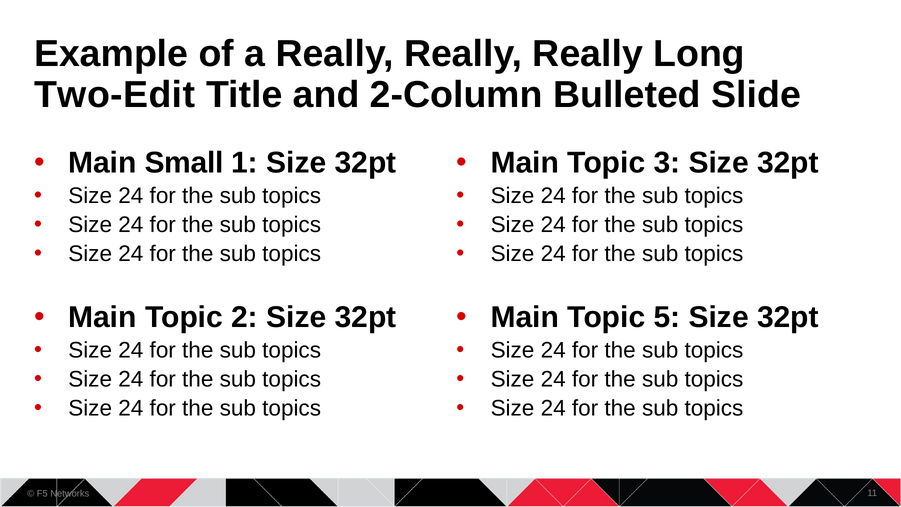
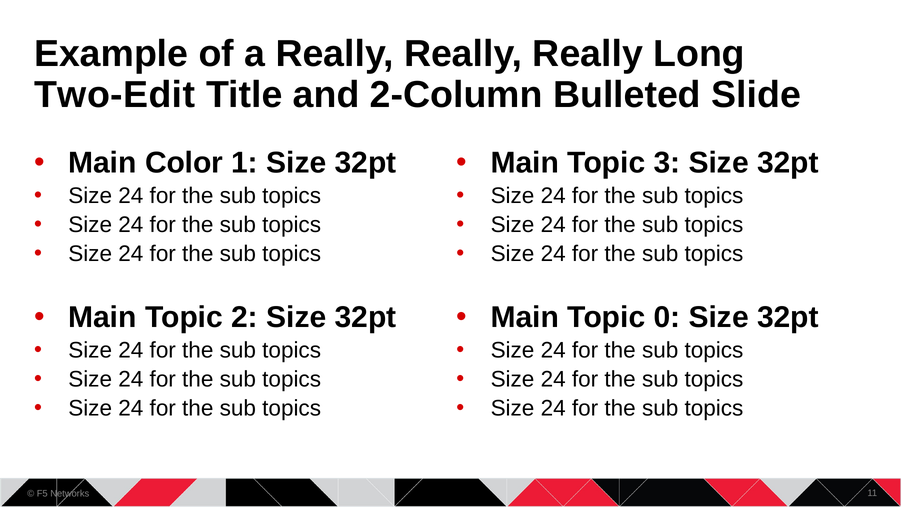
Small: Small -> Color (184, 163)
5: 5 -> 0 (667, 317)
